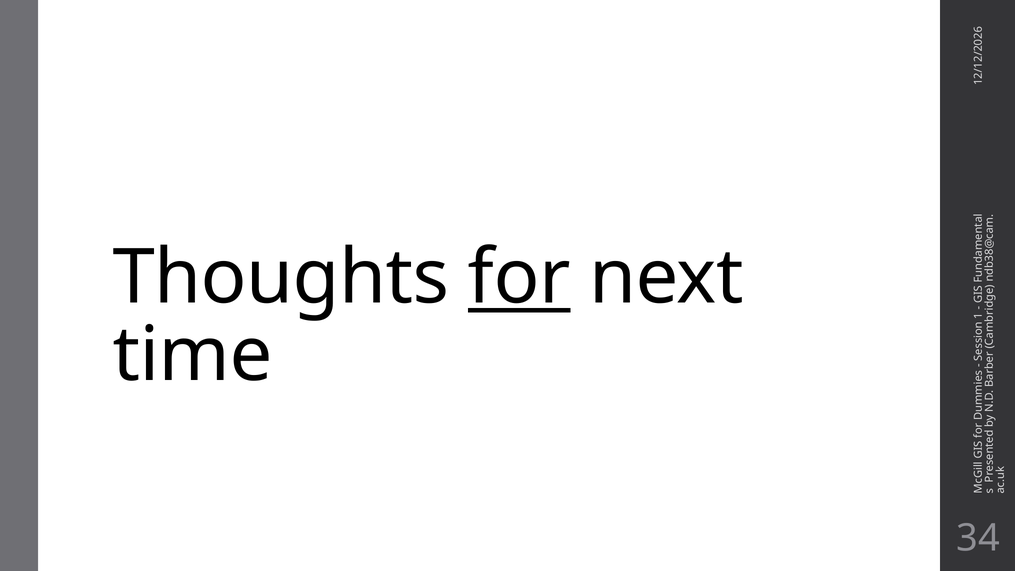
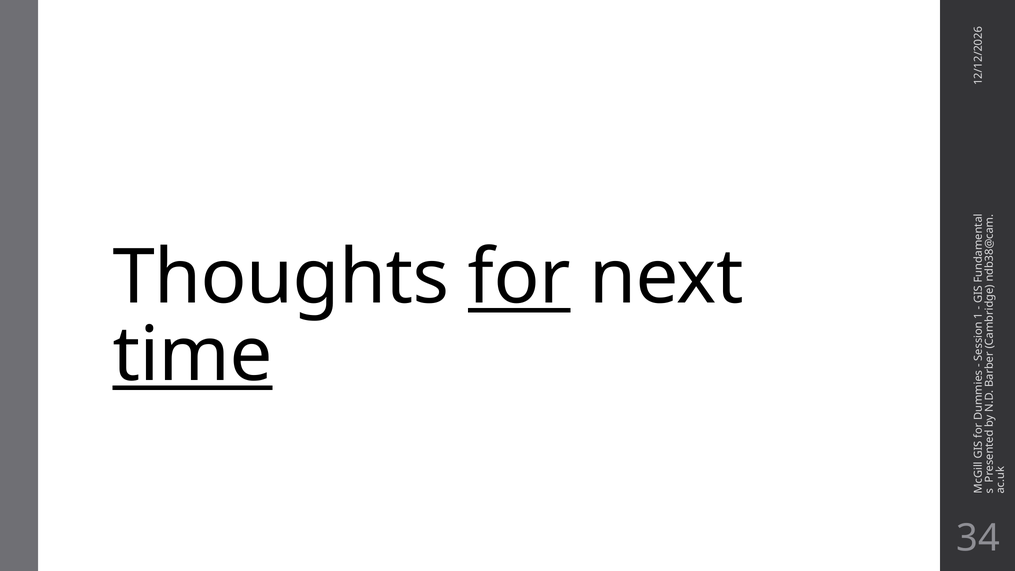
time underline: none -> present (193, 355)
